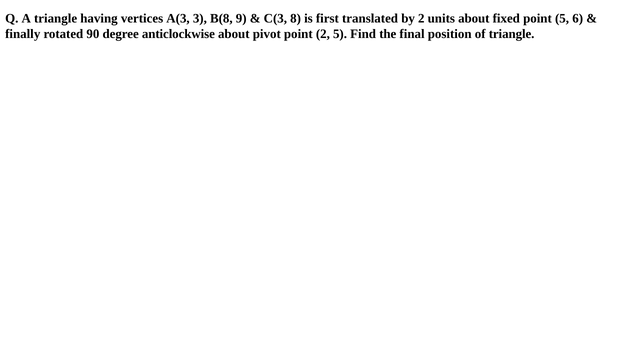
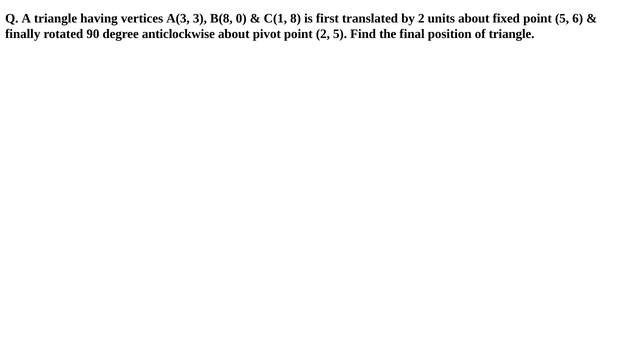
9: 9 -> 0 (241, 18)
C(3: C(3 -> C(1 (275, 18)
